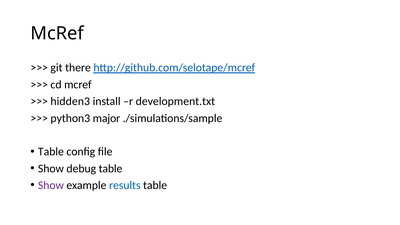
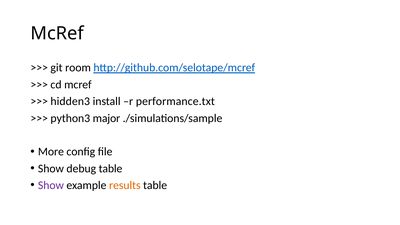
there: there -> room (78, 68)
development.txt: development.txt -> performance.txt (175, 101)
Table: Table -> More (51, 152)
results colour: blue -> orange (125, 185)
